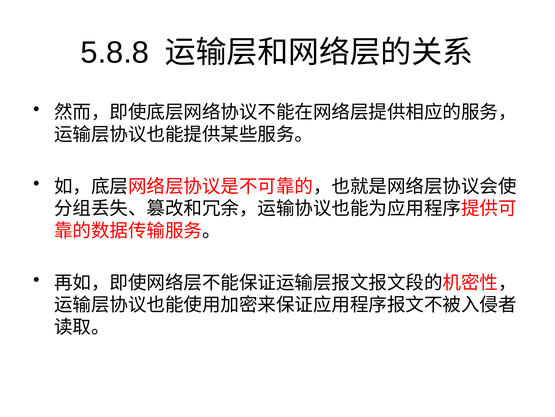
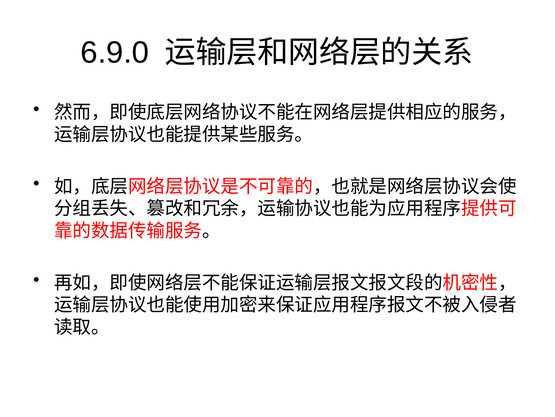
5.8.8: 5.8.8 -> 6.9.0 (115, 53)
